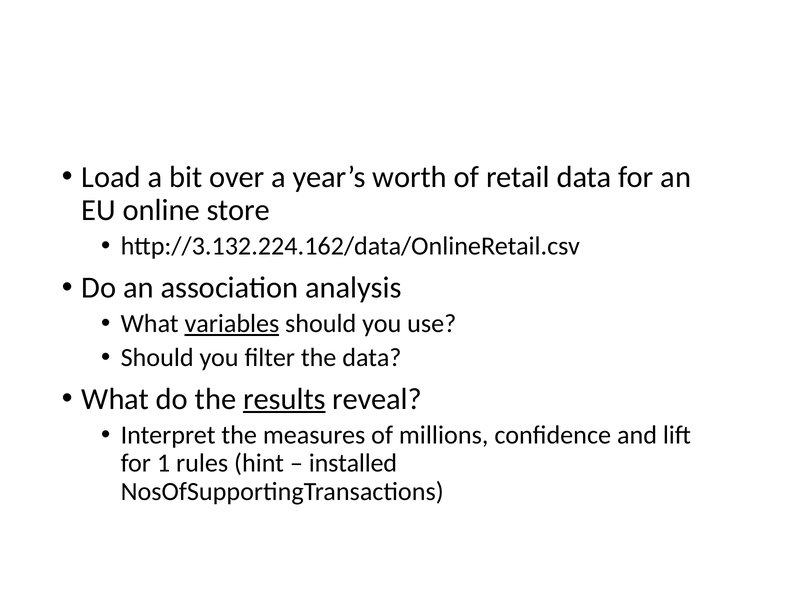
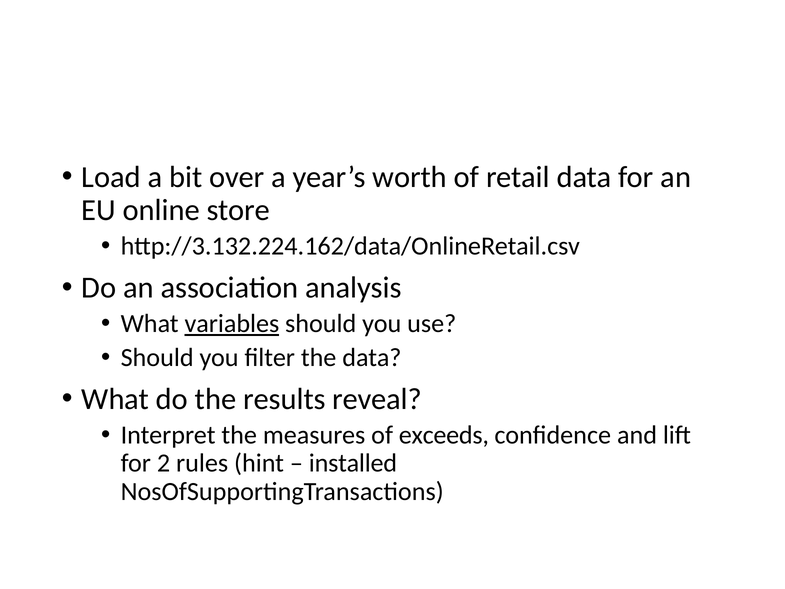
results underline: present -> none (284, 399)
millions: millions -> exceeds (444, 435)
1: 1 -> 2 (164, 463)
